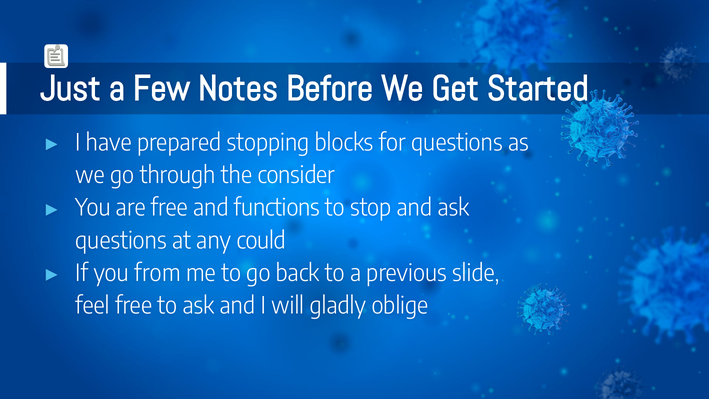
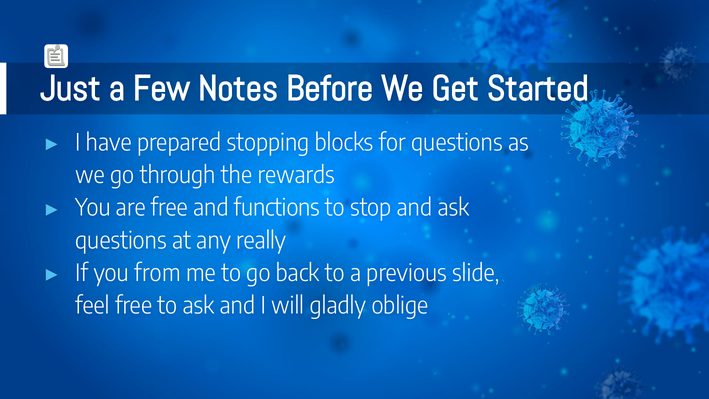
consider: consider -> rewards (296, 175)
could: could -> really (261, 241)
